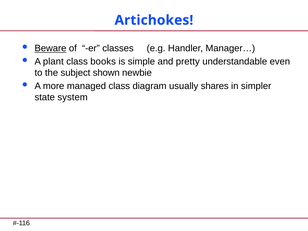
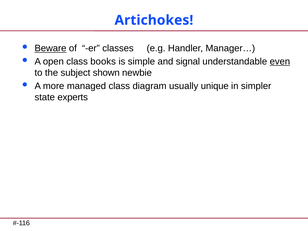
plant: plant -> open (53, 62)
pretty: pretty -> signal (188, 62)
even underline: none -> present (280, 62)
shares: shares -> unique (215, 86)
system: system -> experts (73, 97)
